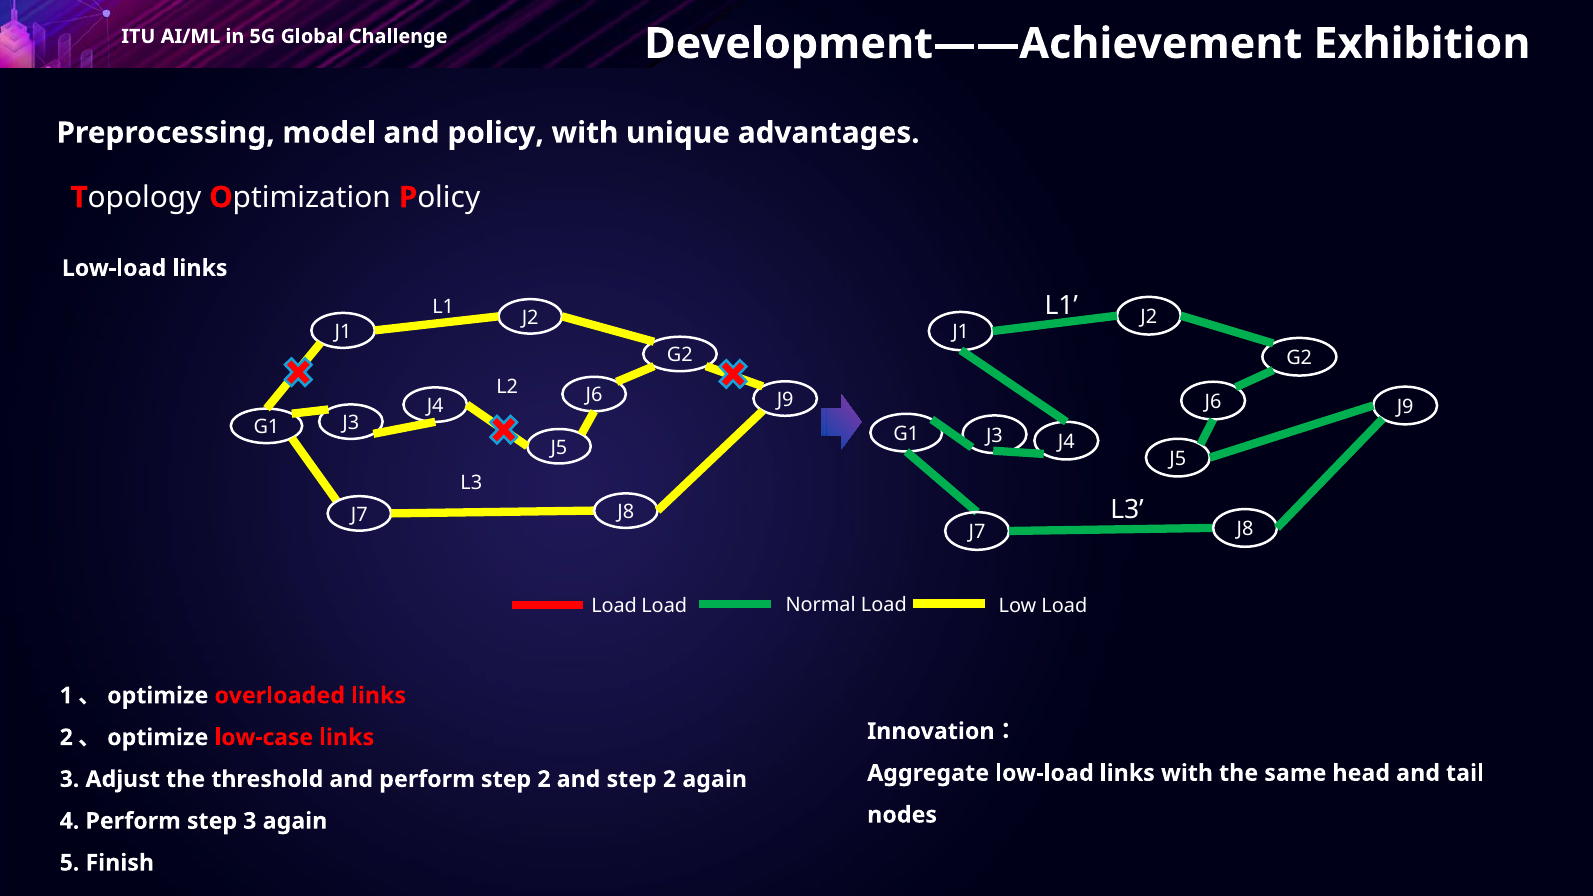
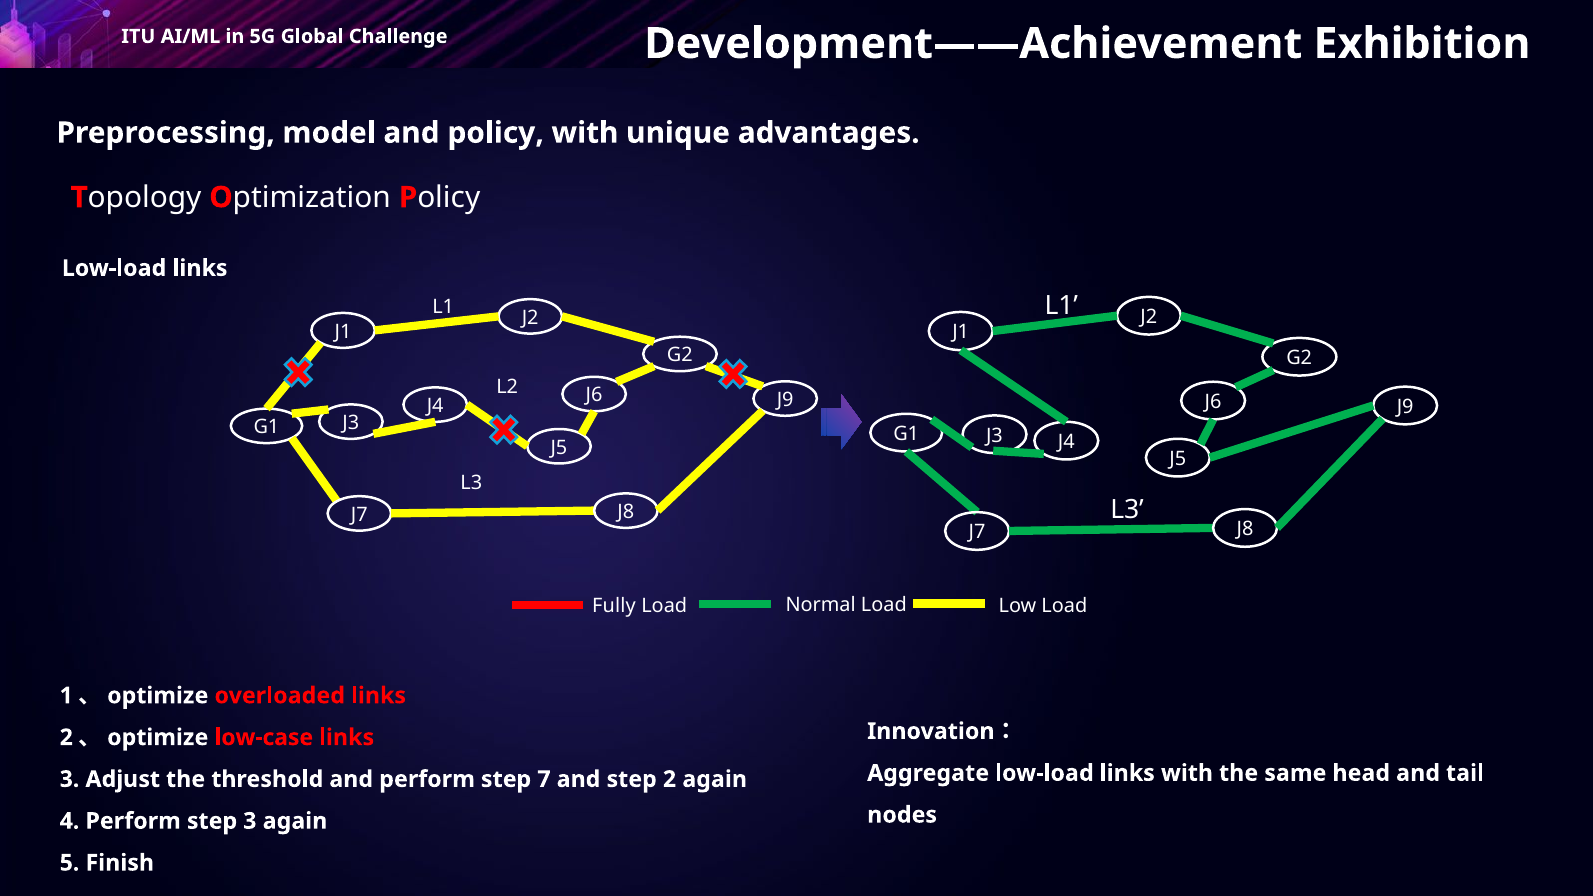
Load: Load -> Fully (614, 606)
perform step 2: 2 -> 7 (544, 779)
